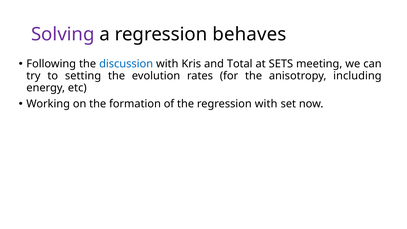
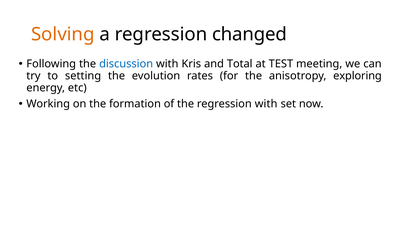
Solving colour: purple -> orange (63, 34)
behaves: behaves -> changed (250, 34)
SETS: SETS -> TEST (281, 64)
including: including -> exploring (357, 76)
